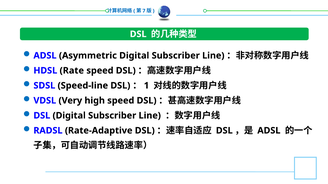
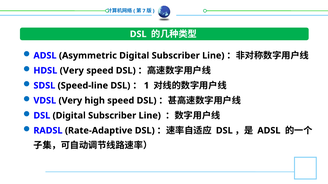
HDSL Rate: Rate -> Very (72, 71)
